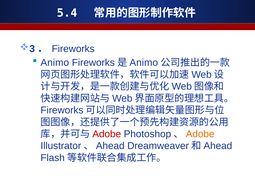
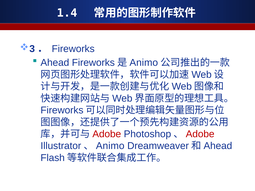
5.4: 5.4 -> 1.4 (67, 13)
Animo: Animo -> Ahead (55, 63)
Adobe colour: orange -> red (200, 134)
Ahead: Ahead -> Animo (110, 146)
